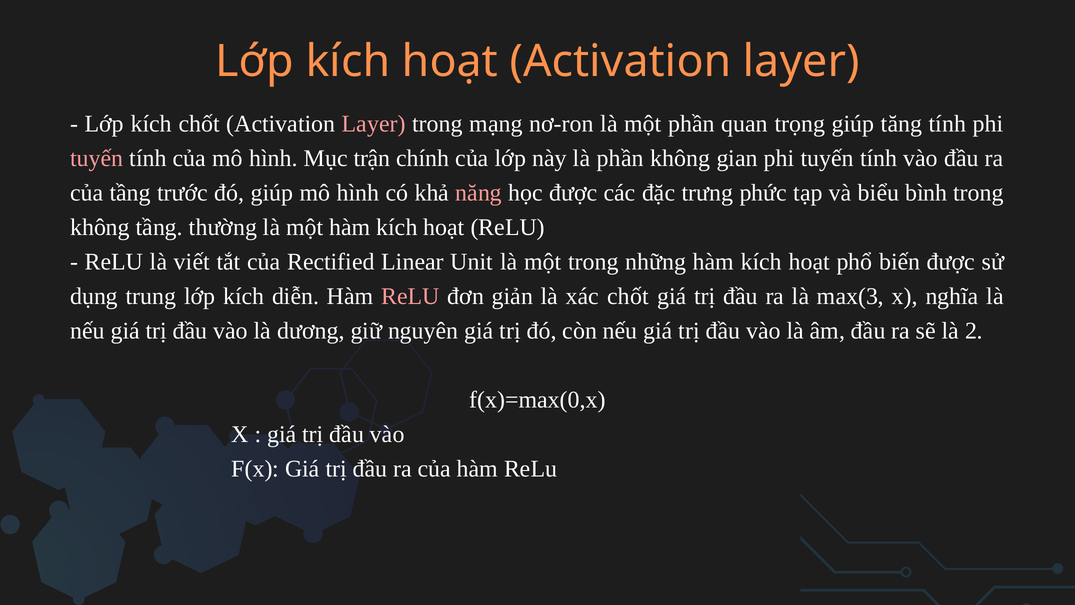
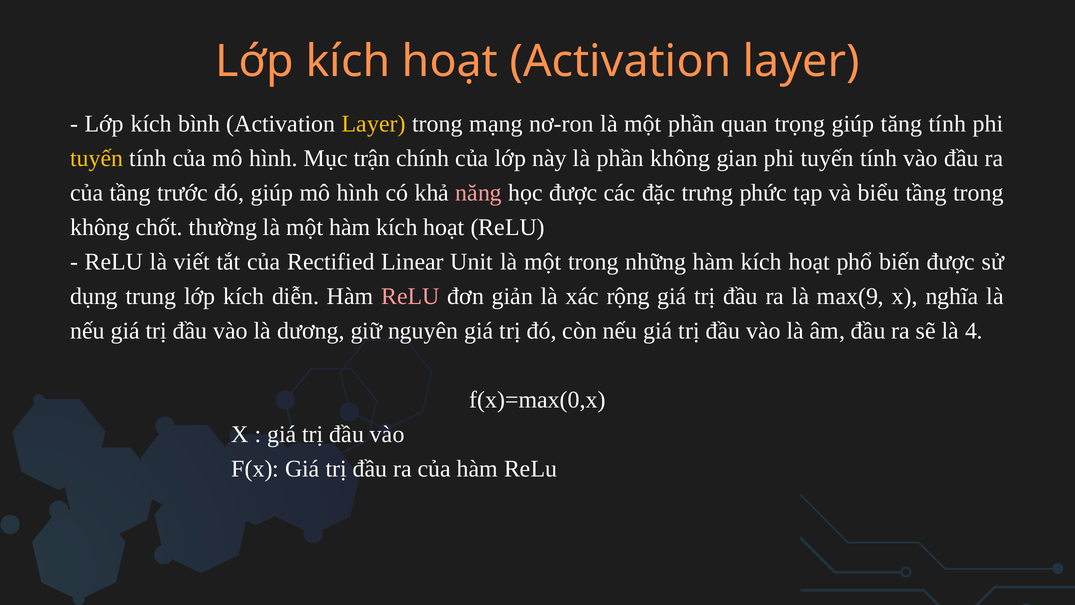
kích chốt: chốt -> bình (199, 124)
Layer colour: pink -> yellow (374, 124)
tuyến colour: pink -> yellow (97, 158)
biểu bình: bình -> tầng (926, 193)
không tầng: tầng -> chốt (159, 227)
xác chốt: chốt -> rộng (628, 296)
max(3: max(3 -> max(9 (850, 296)
2: 2 -> 4 (974, 331)
